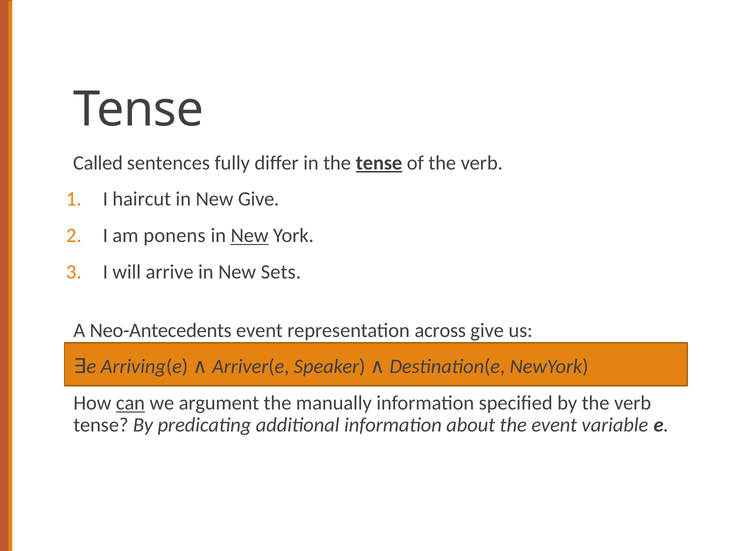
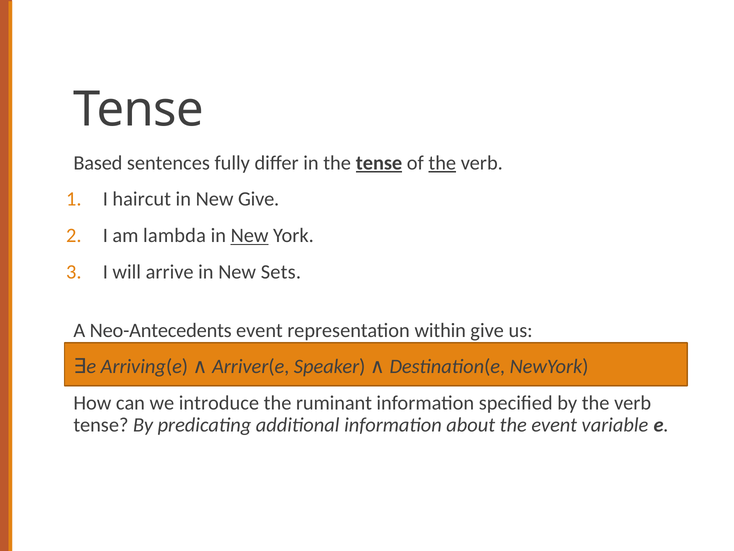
Called: Called -> Based (98, 163)
the underline: none -> present (442, 163)
ponens: ponens -> lambda (174, 235)
across: across -> within (440, 330)
can underline: present -> none (130, 403)
argument: argument -> introduce (219, 403)
manually: manually -> ruminant (334, 403)
